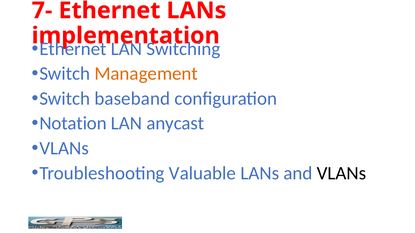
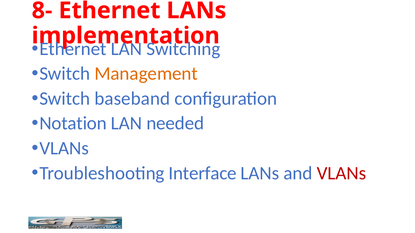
7-: 7- -> 8- (42, 11)
anycast: anycast -> needed (175, 124)
Valuable: Valuable -> Interface (203, 173)
VLANs colour: black -> red (342, 173)
